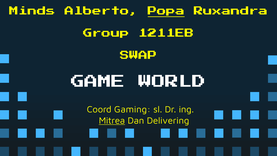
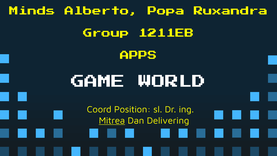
Popa underline: present -> none (166, 13)
SWAP: SWAP -> APPS (138, 57)
Gaming: Gaming -> Position (132, 109)
